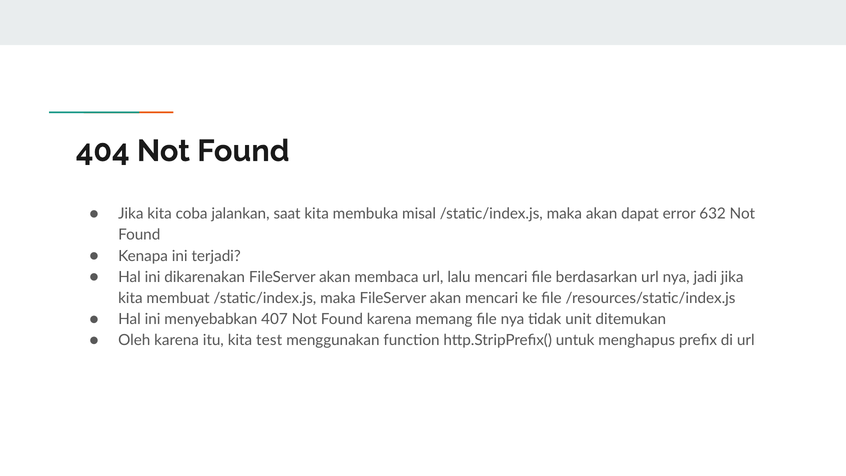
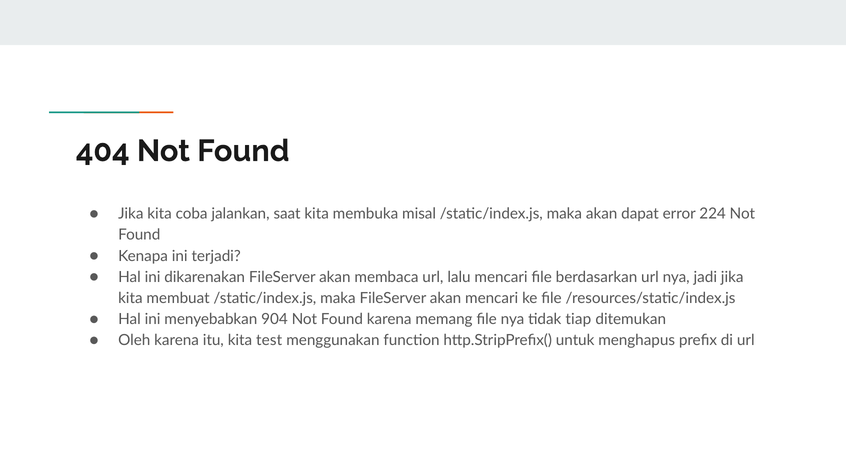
632: 632 -> 224 (713, 214)
407: 407 -> 904 (275, 319)
unit: unit -> tiap (578, 319)
